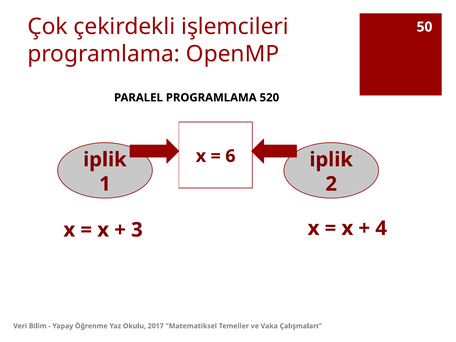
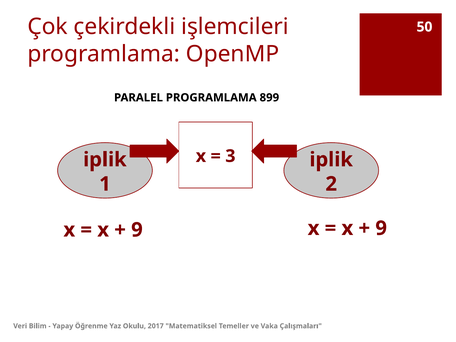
520: 520 -> 899 (269, 98)
6: 6 -> 3 (230, 156)
3: 3 -> 9 (137, 230)
4: 4 -> 9 (381, 228)
